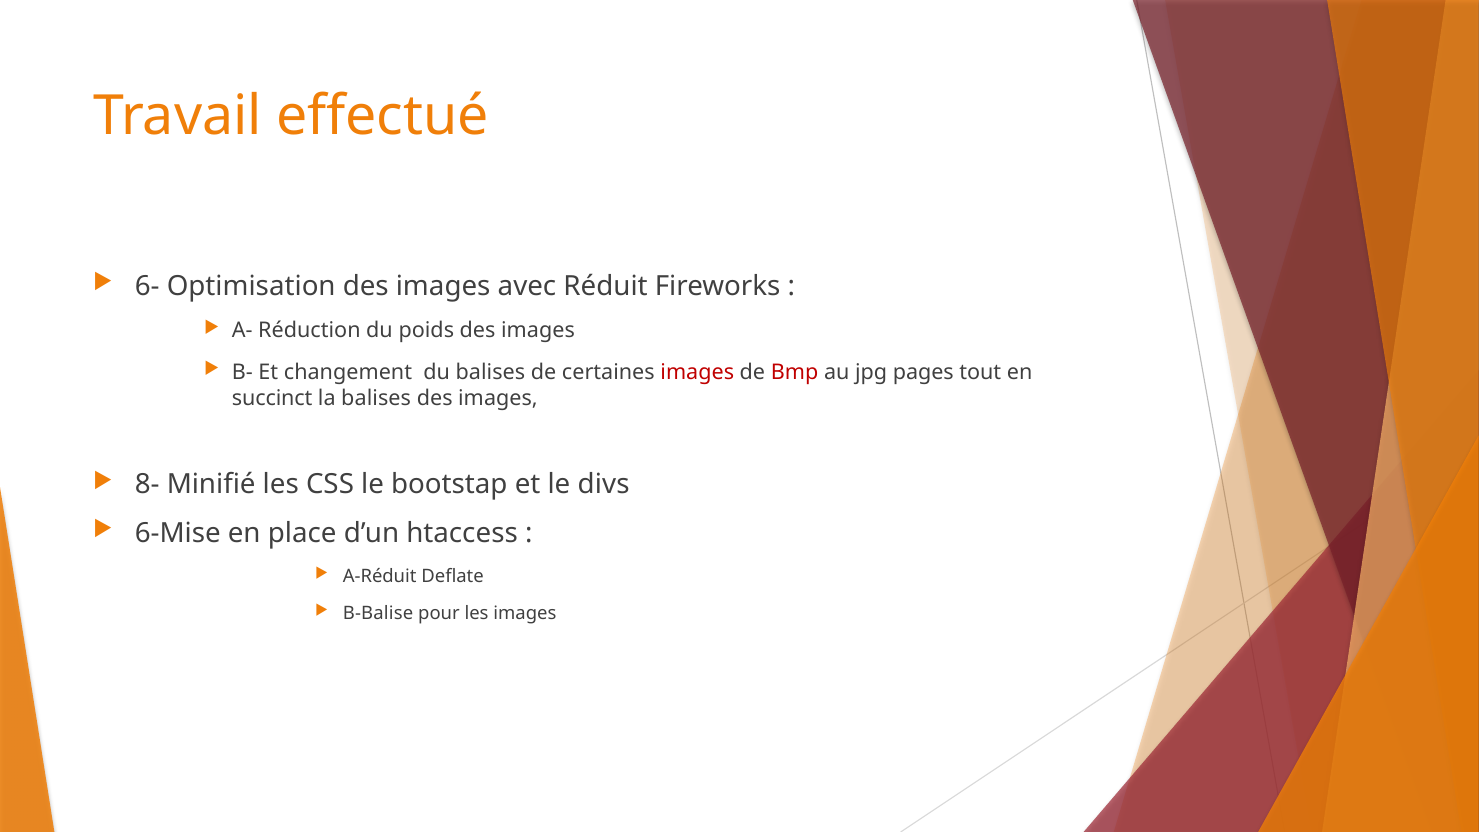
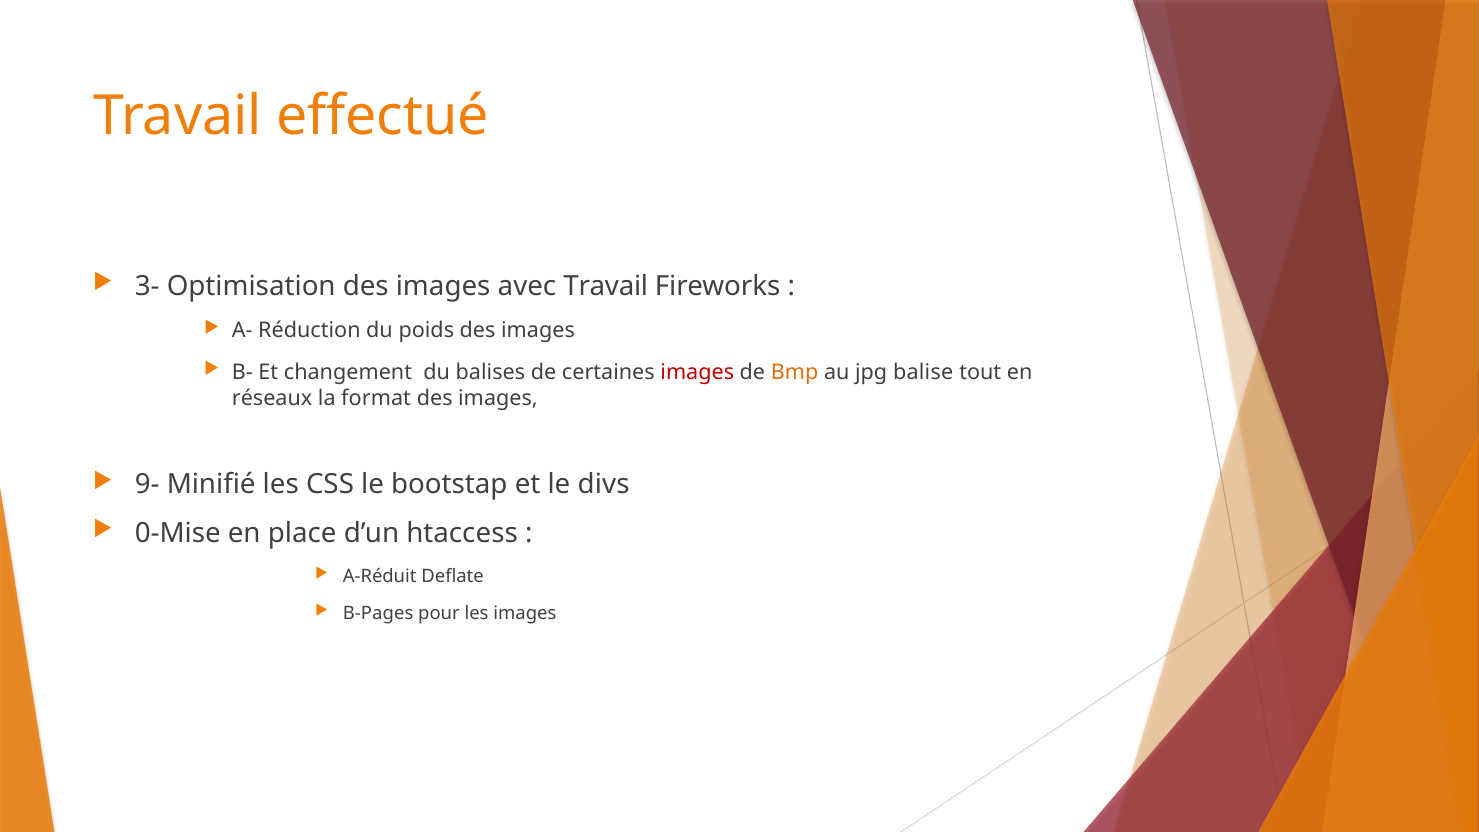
6-: 6- -> 3- (147, 286)
avec Réduit: Réduit -> Travail (606, 286)
Bmp colour: red -> orange (795, 372)
pages: pages -> balise (923, 372)
succinct: succinct -> réseaux (272, 398)
la balises: balises -> format (376, 398)
8-: 8- -> 9- (147, 485)
6-Mise: 6-Mise -> 0-Mise (178, 533)
B-Balise: B-Balise -> B-Pages (378, 614)
